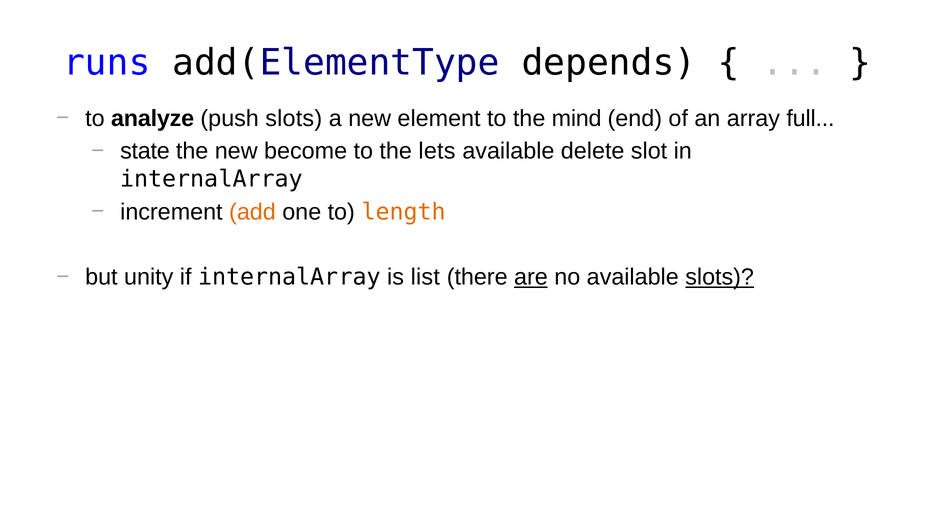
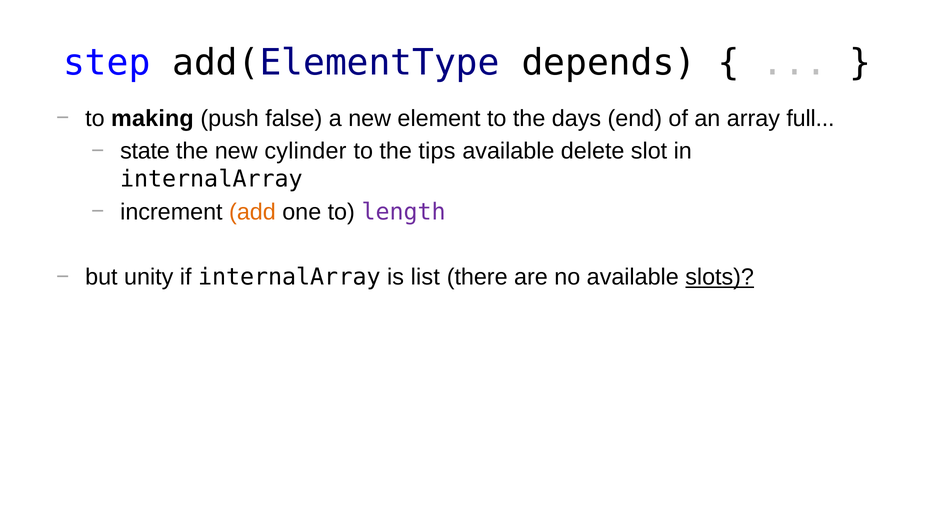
runs: runs -> step (107, 63)
analyze: analyze -> making (152, 119)
push slots: slots -> false (294, 119)
mind: mind -> days (576, 119)
become: become -> cylinder (305, 151)
lets: lets -> tips (437, 151)
length colour: orange -> purple (404, 212)
are underline: present -> none (531, 277)
